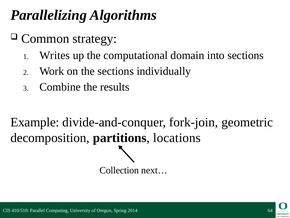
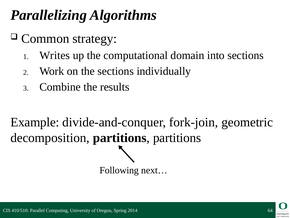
partitions locations: locations -> partitions (177, 137)
Collection: Collection -> Following (119, 170)
